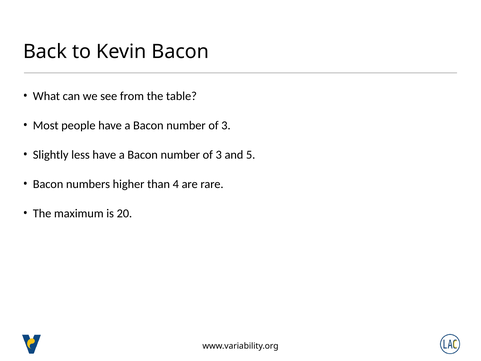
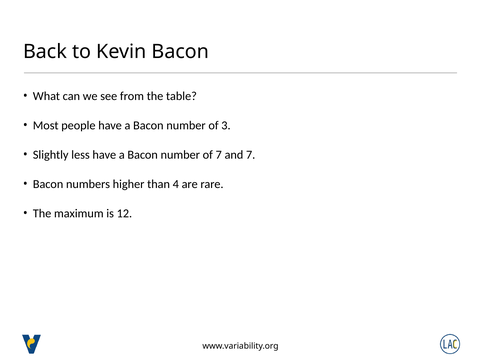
3: 3 -> 7 (219, 155)
and 5: 5 -> 7 (251, 155)
20: 20 -> 12 (124, 213)
